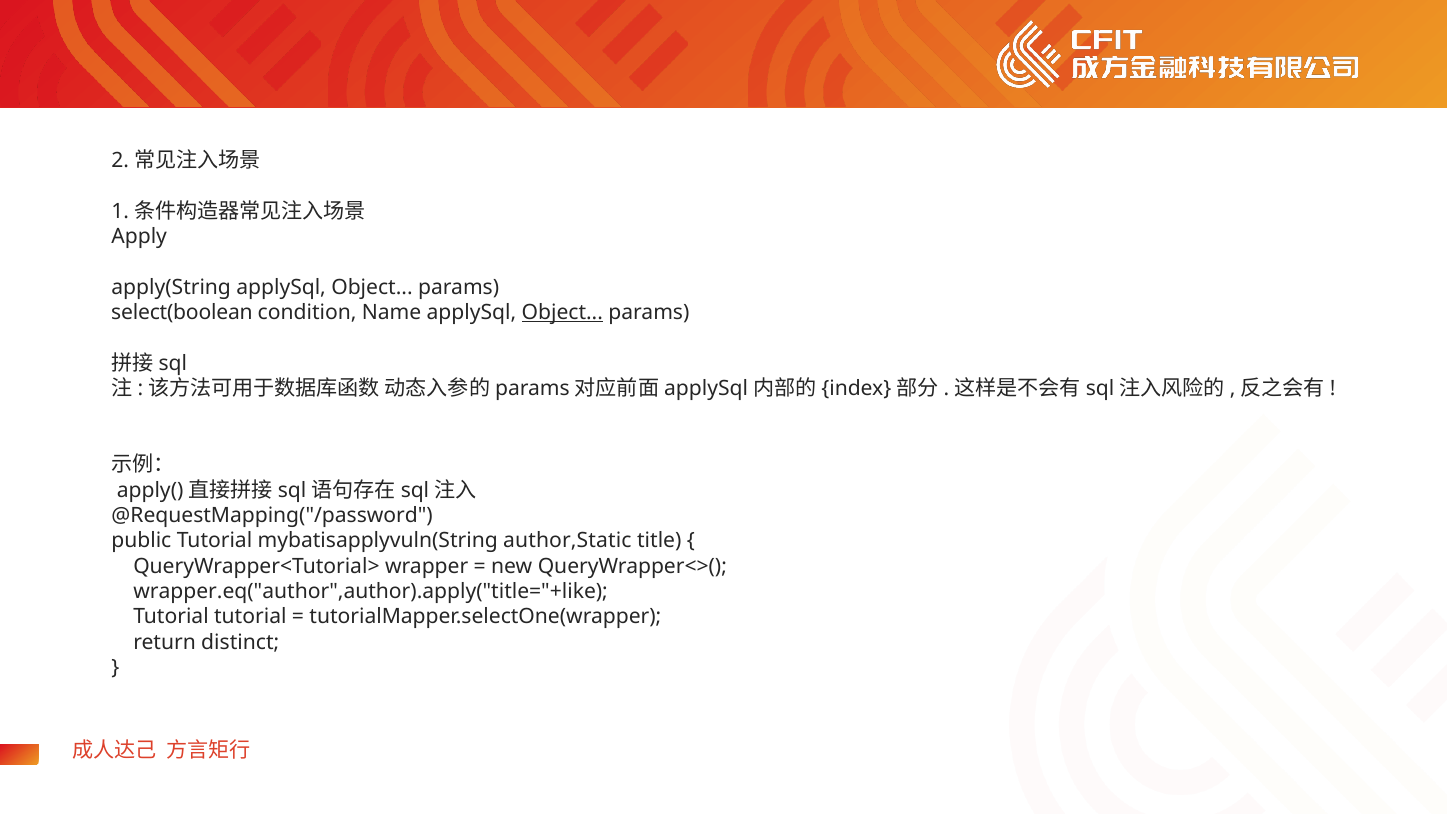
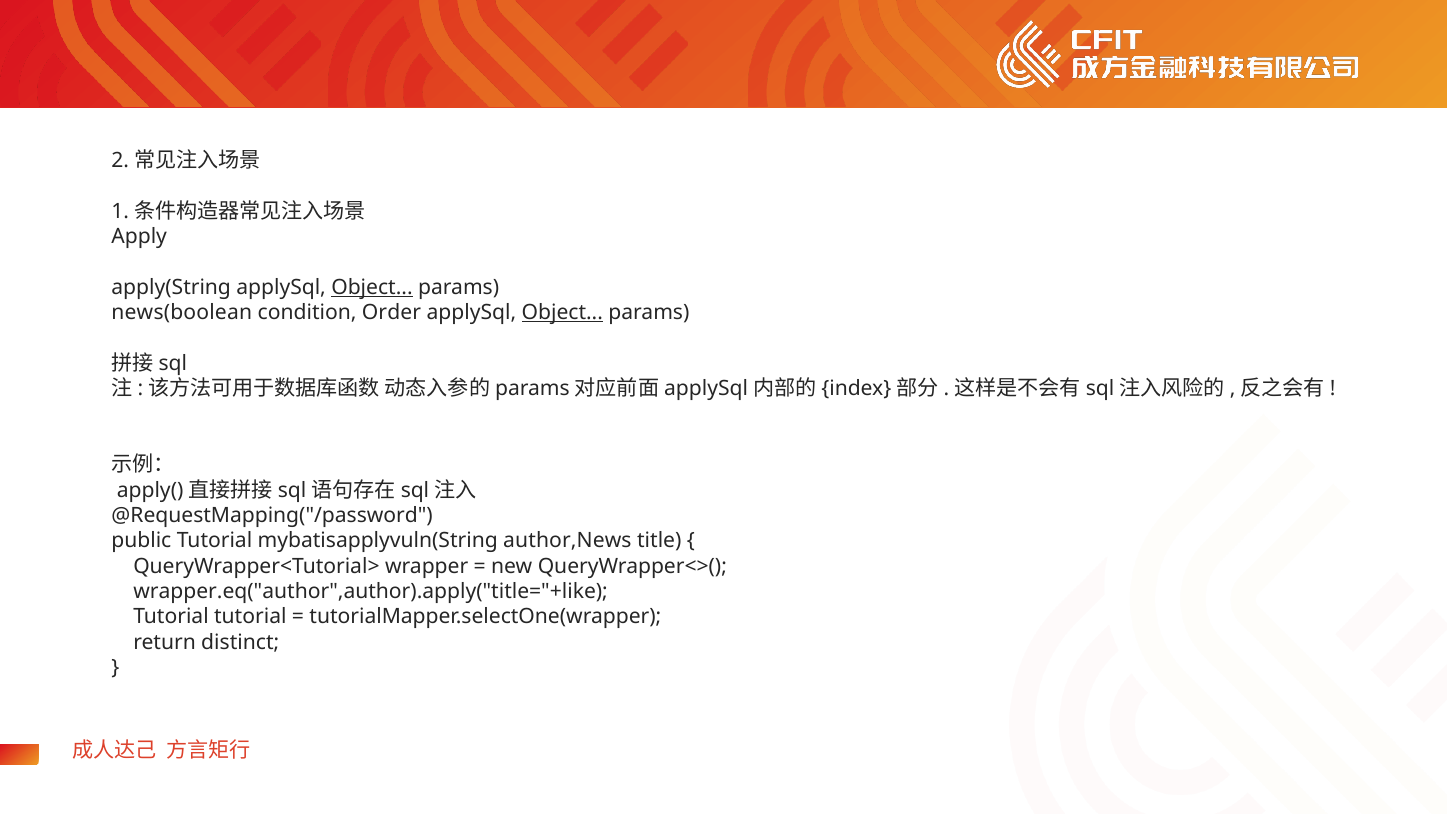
Object underline: none -> present (372, 287)
select(boolean: select(boolean -> news(boolean (182, 313)
Name: Name -> Order (391, 313)
author,Static: author,Static -> author,News (567, 541)
